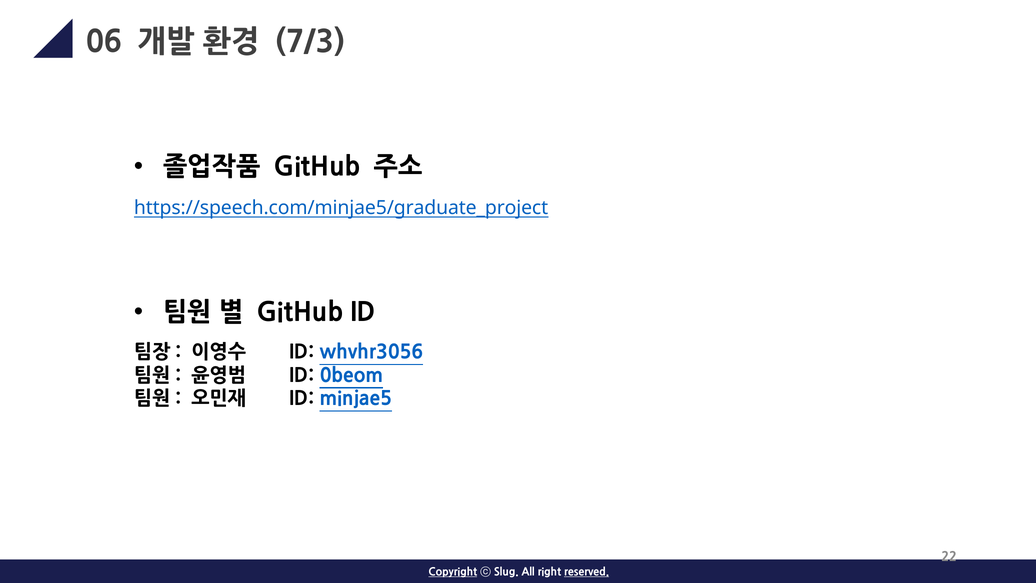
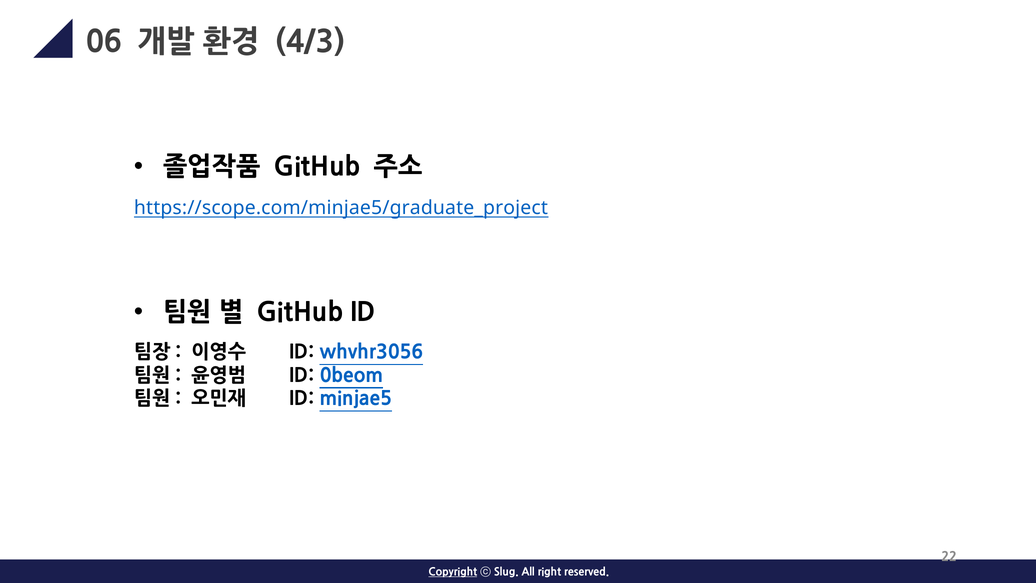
7/3: 7/3 -> 4/3 (310, 42)
https://speech.com/minjae5/graduate_project: https://speech.com/minjae5/graduate_project -> https://scope.com/minjae5/graduate_project (341, 208)
reserved underline: present -> none (587, 572)
